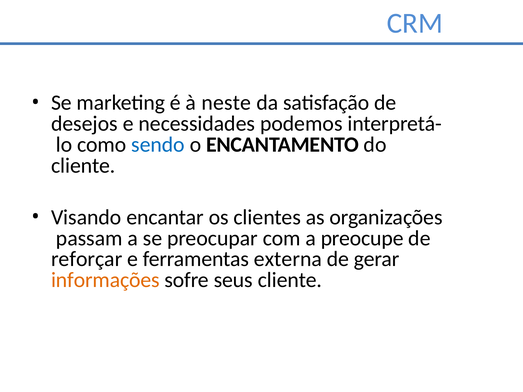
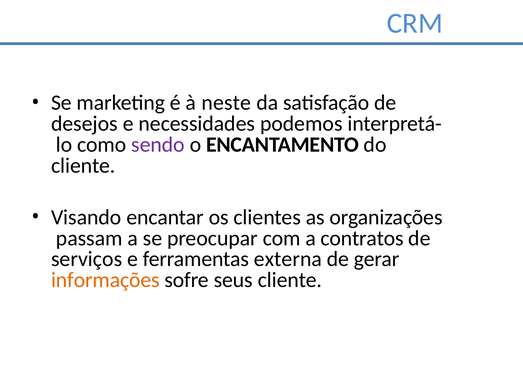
sendo colour: blue -> purple (158, 145)
preocupe: preocupe -> contratos (362, 238)
reforçar: reforçar -> serviços (87, 259)
